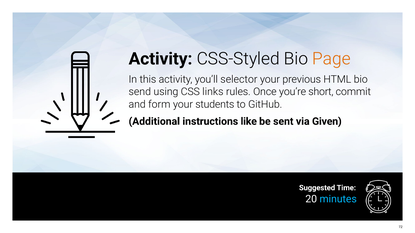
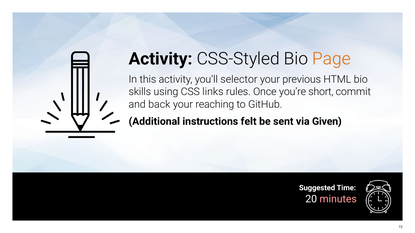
send: send -> skills (140, 92)
form: form -> back (159, 105)
students: students -> reaching (215, 105)
like: like -> felt (249, 122)
minutes colour: light blue -> pink (338, 200)
